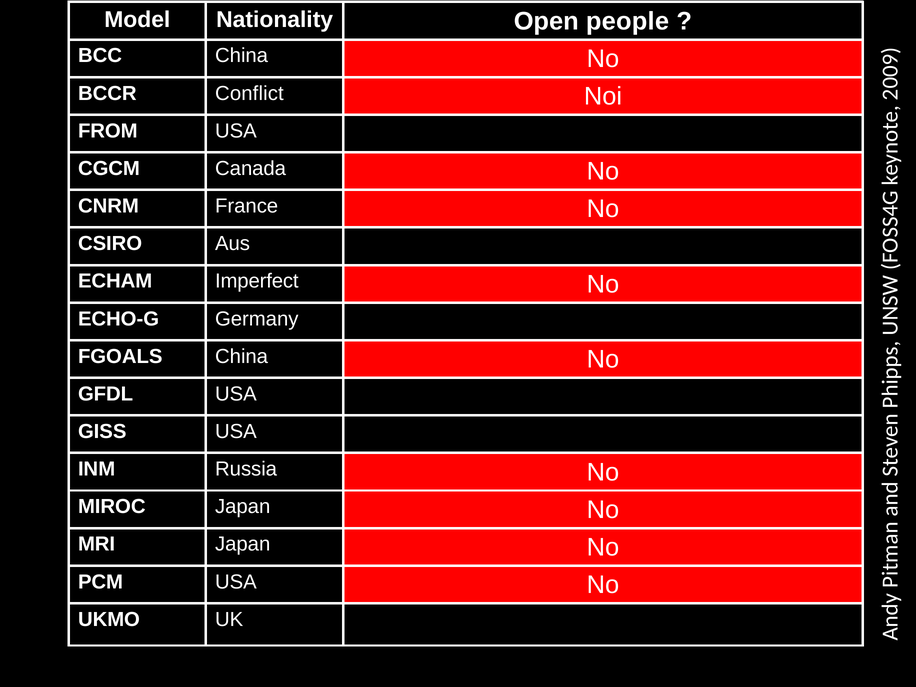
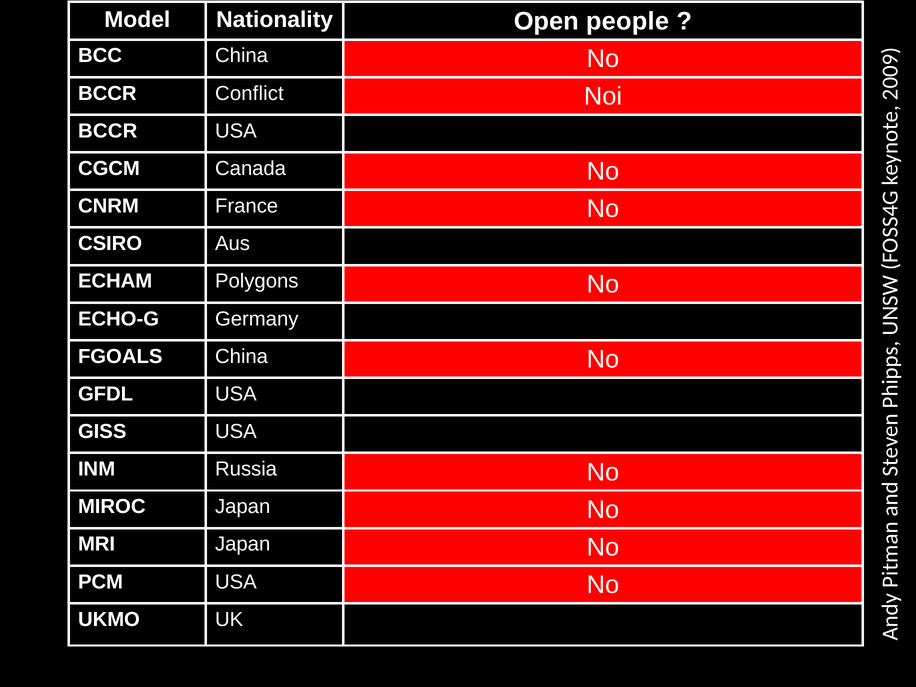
FROM: FROM -> BCCR (108, 131)
Imperfect: Imperfect -> Polygons (257, 281)
